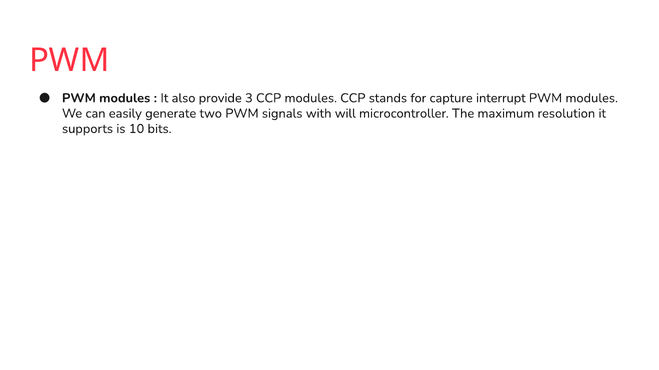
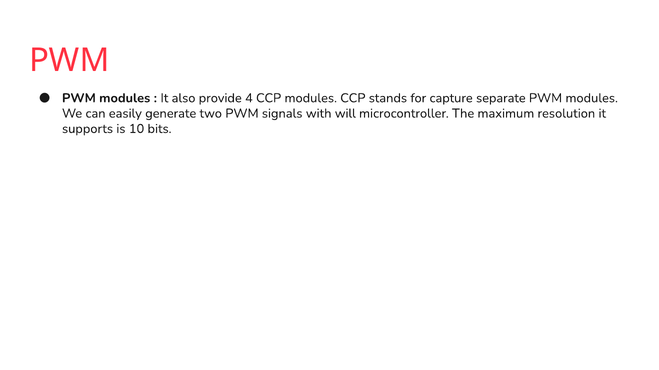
3: 3 -> 4 (249, 98)
interrupt: interrupt -> separate (501, 98)
